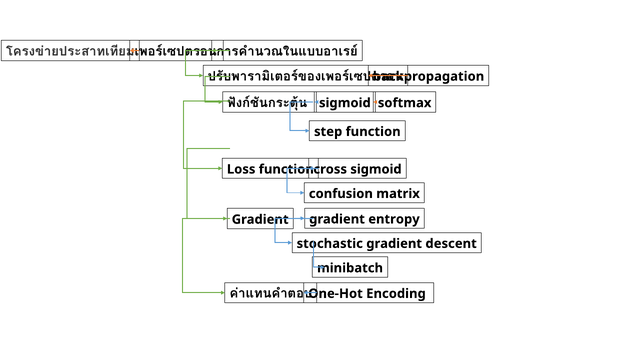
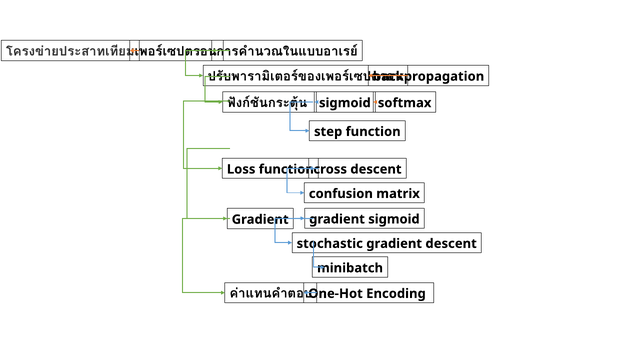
cross sigmoid: sigmoid -> descent (376, 169)
gradient entropy: entropy -> sigmoid (394, 219)
